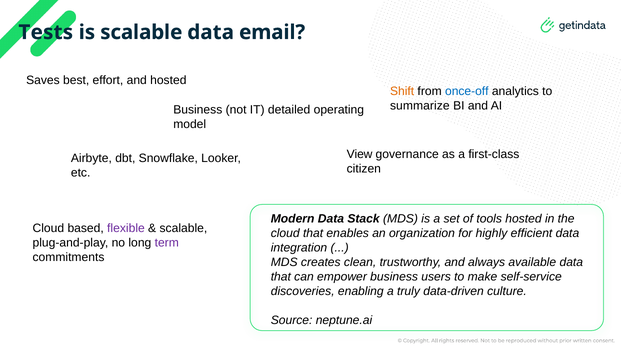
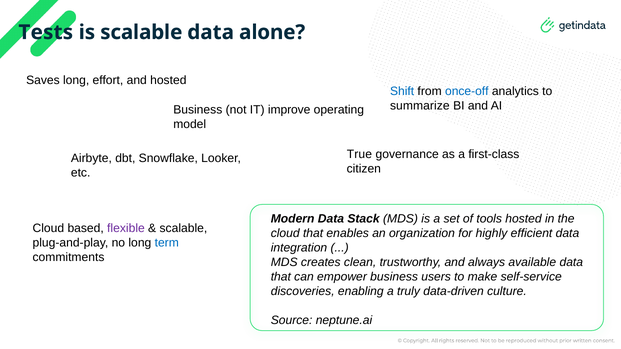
email: email -> alone (272, 32)
Saves best: best -> long (76, 80)
Shift colour: orange -> blue (402, 92)
detailed: detailed -> improve (289, 110)
View: View -> True (359, 154)
term colour: purple -> blue (167, 243)
